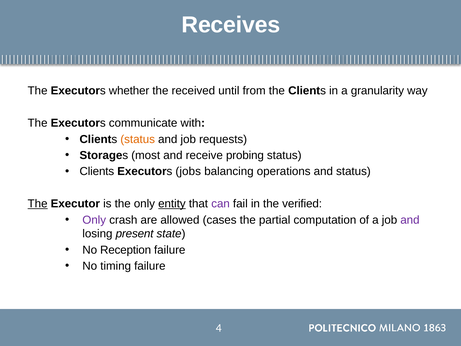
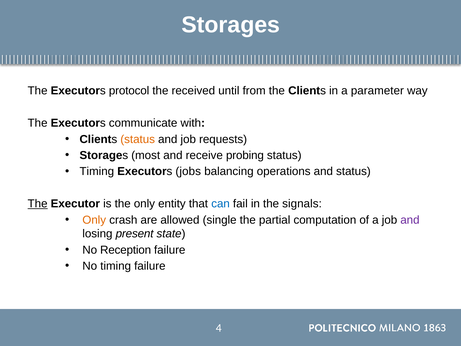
Receives: Receives -> Storages (231, 25)
whether: whether -> protocol (129, 91)
granularity: granularity -> parameter (377, 91)
Clients: Clients -> Timing (97, 171)
entity underline: present -> none (172, 204)
can colour: purple -> blue (221, 204)
verified: verified -> signals (302, 204)
Only colour: purple -> orange (94, 220)
cases: cases -> single (220, 220)
